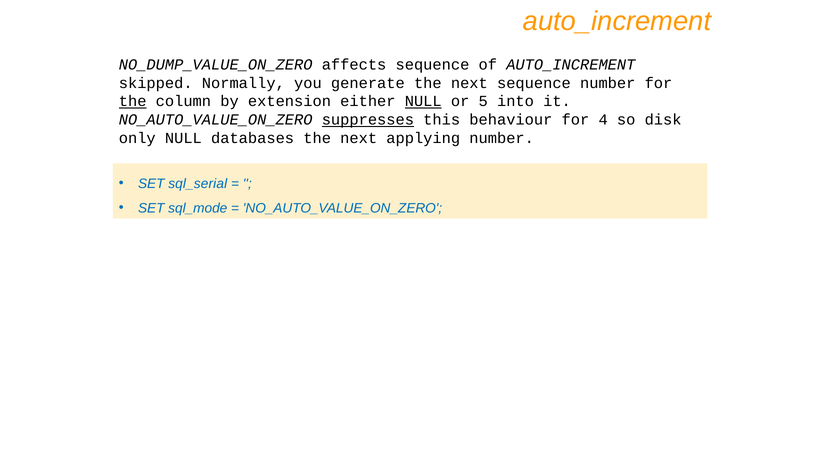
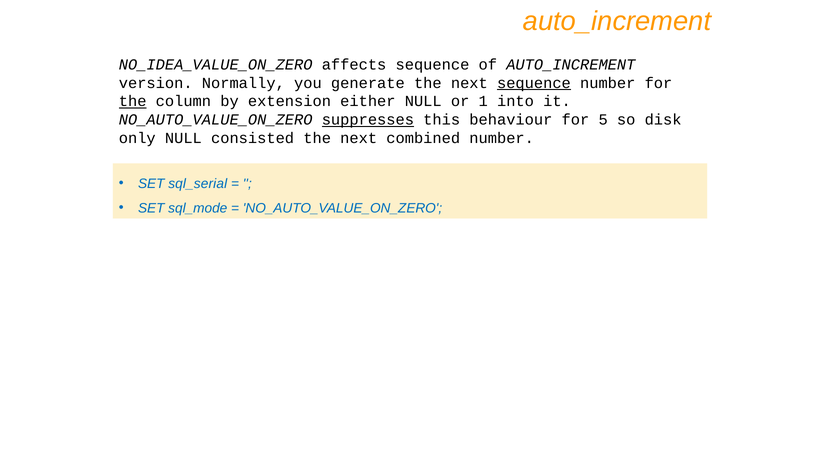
NO_DUMP_VALUE_ON_ZERO: NO_DUMP_VALUE_ON_ZERO -> NO_IDEA_VALUE_ON_ZERO (216, 65)
skipped: skipped -> version (156, 83)
sequence underline: none -> present (534, 83)
NULL underline: present -> none (423, 101)
5: 5 -> 1 (483, 101)
4: 4 -> 5 (603, 120)
databases: databases -> consisted (253, 138)
applying: applying -> combined (423, 138)
